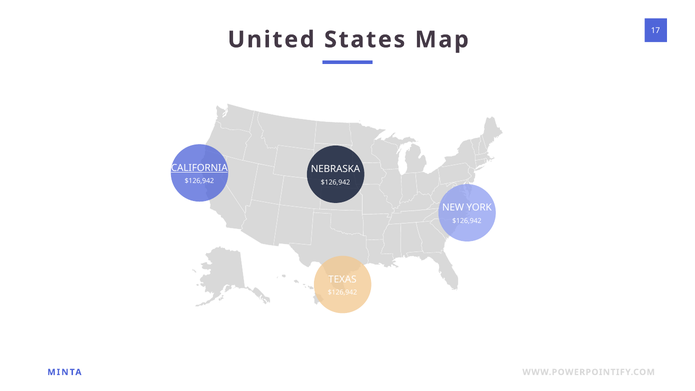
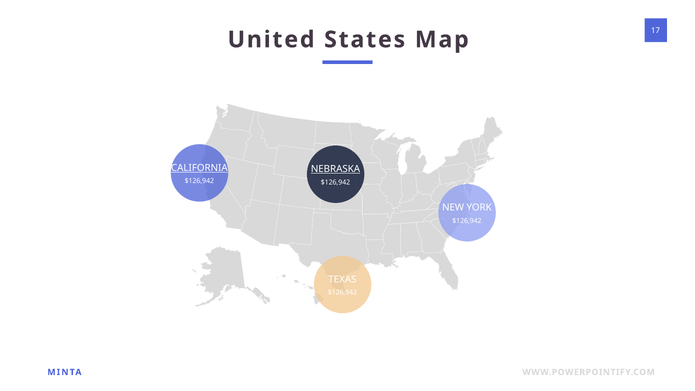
NEBRASKA underline: none -> present (335, 169)
